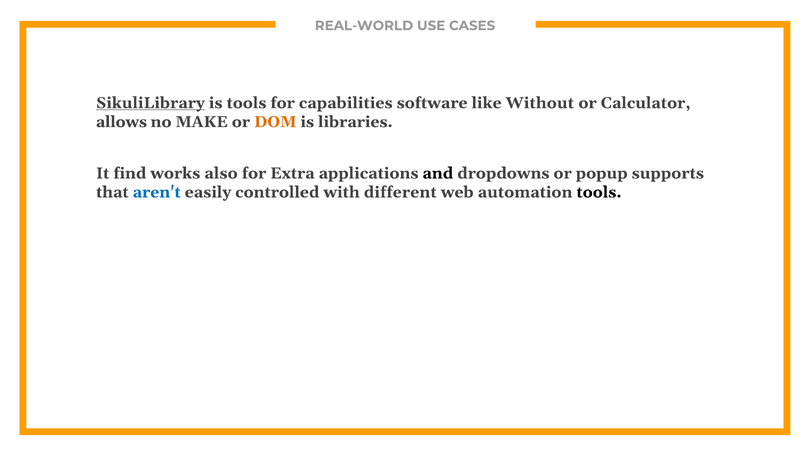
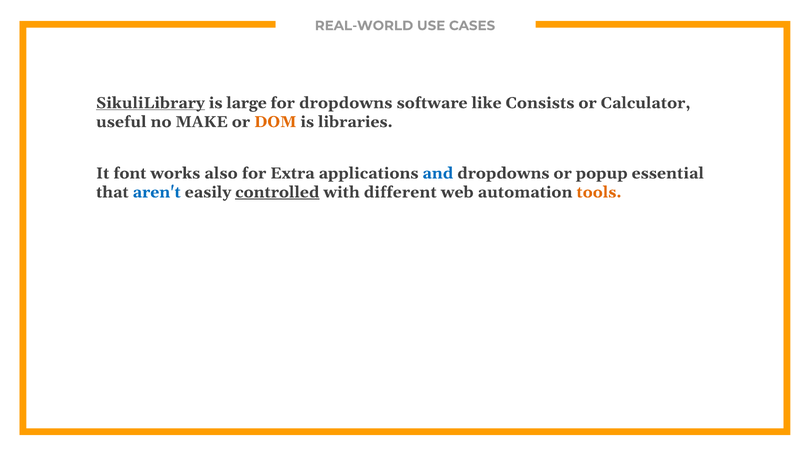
is tools: tools -> large (247, 103)
for capabilities: capabilities -> dropdowns (346, 103)
Without: Without -> Consists (540, 103)
allows: allows -> useful (121, 122)
find: find -> font (130, 173)
and colour: black -> blue (438, 173)
supports: supports -> essential (668, 173)
controlled underline: none -> present (277, 192)
tools colour: black -> orange (599, 192)
